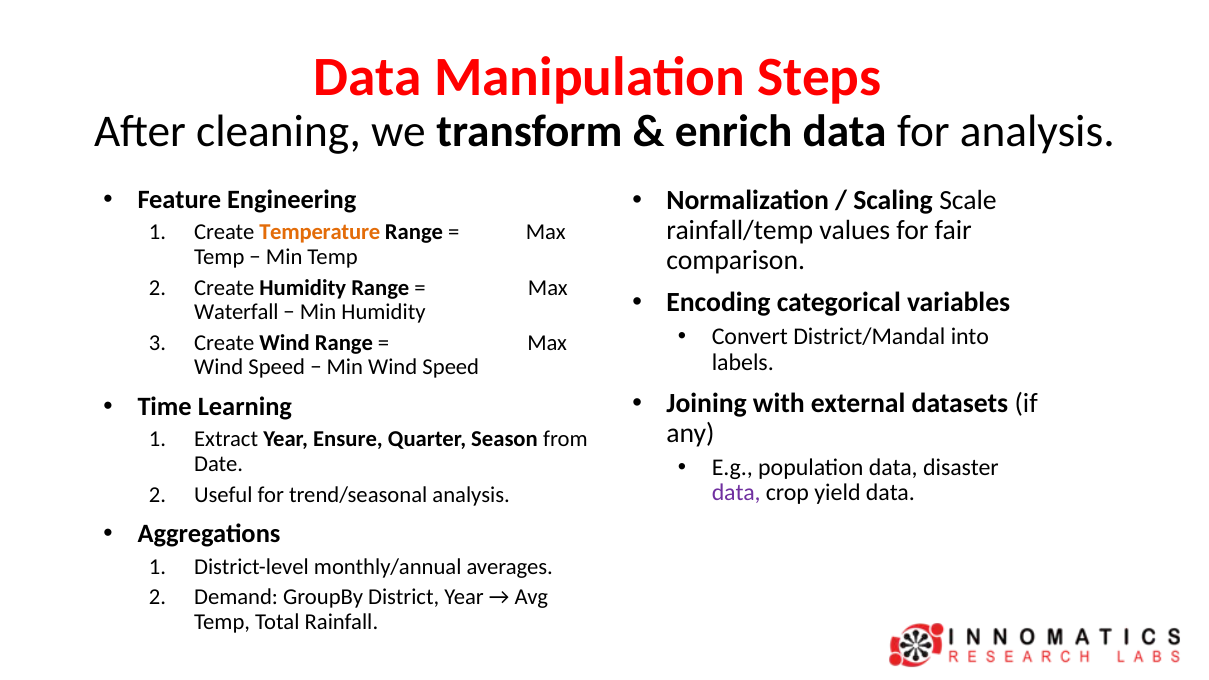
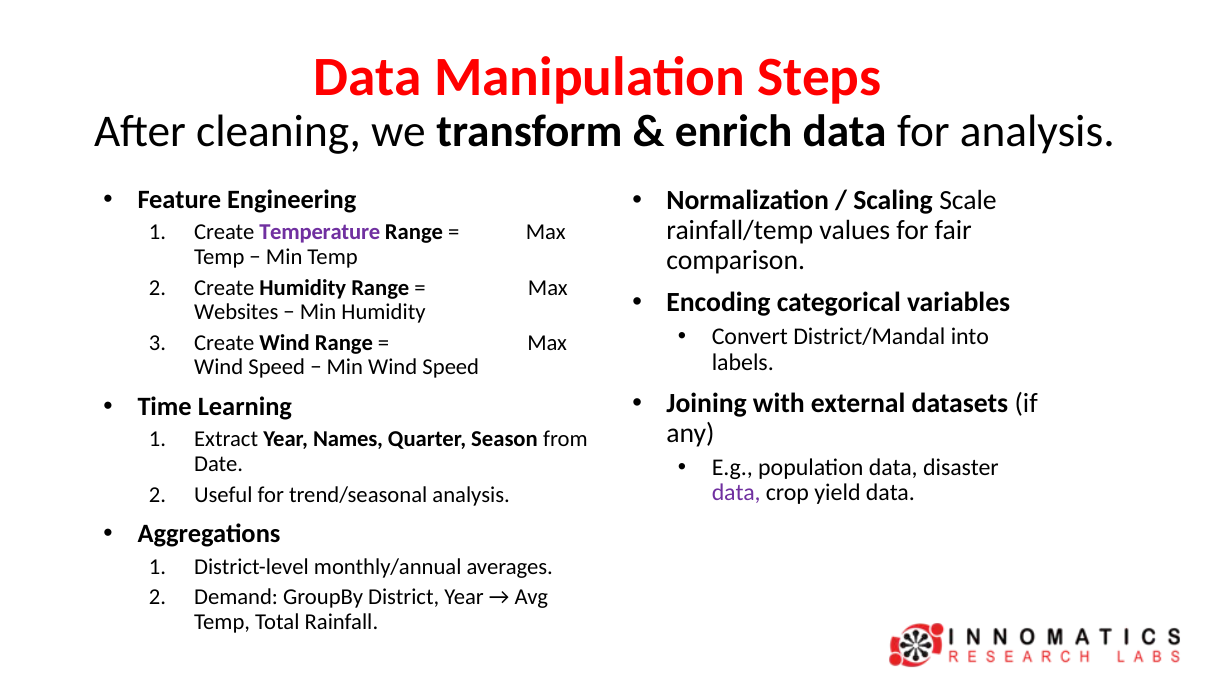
Temperature colour: orange -> purple (320, 233)
Waterfall: Waterfall -> Websites (236, 312)
Ensure: Ensure -> Names (348, 439)
